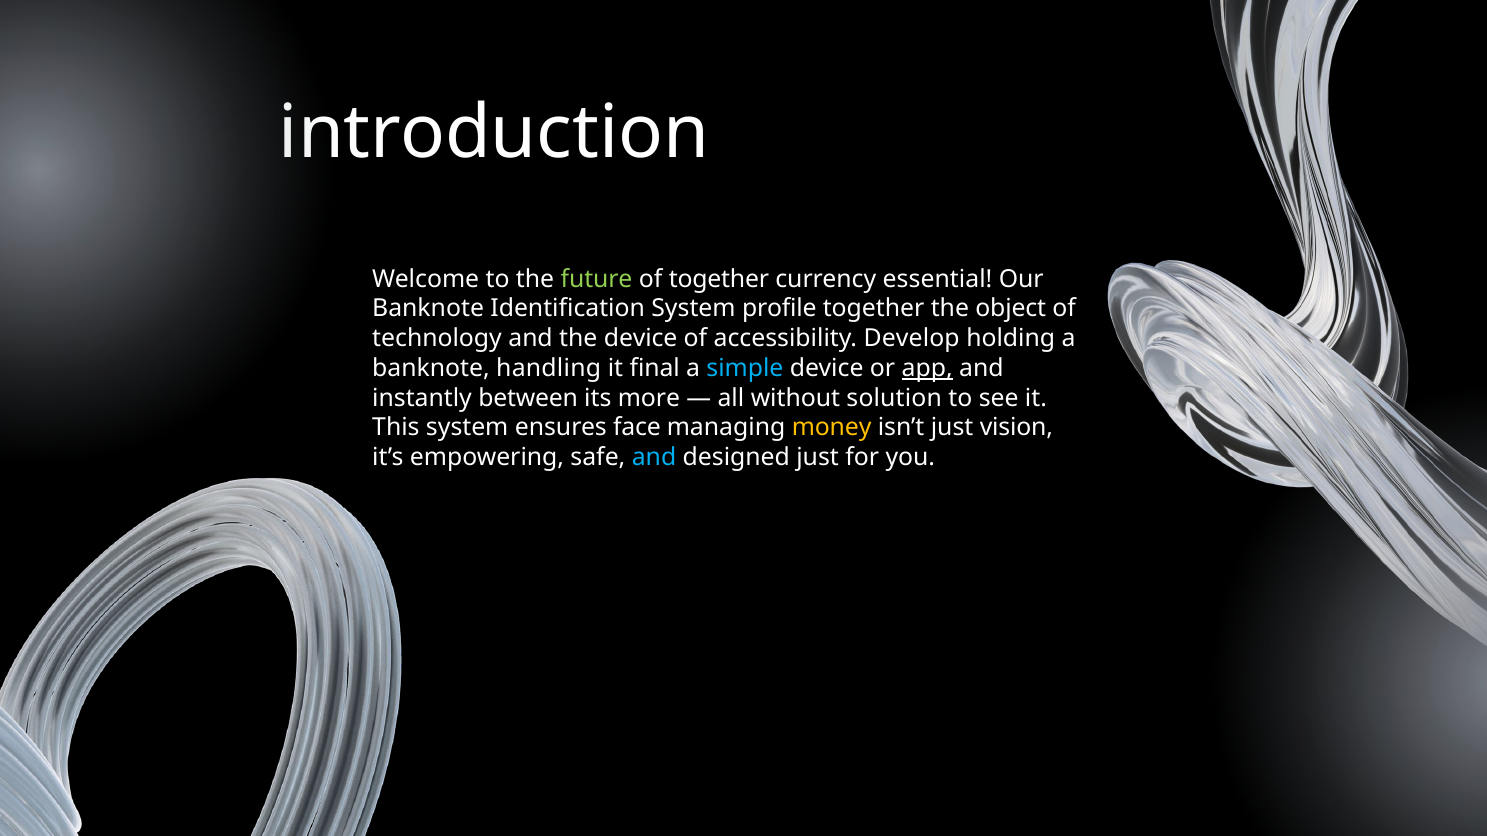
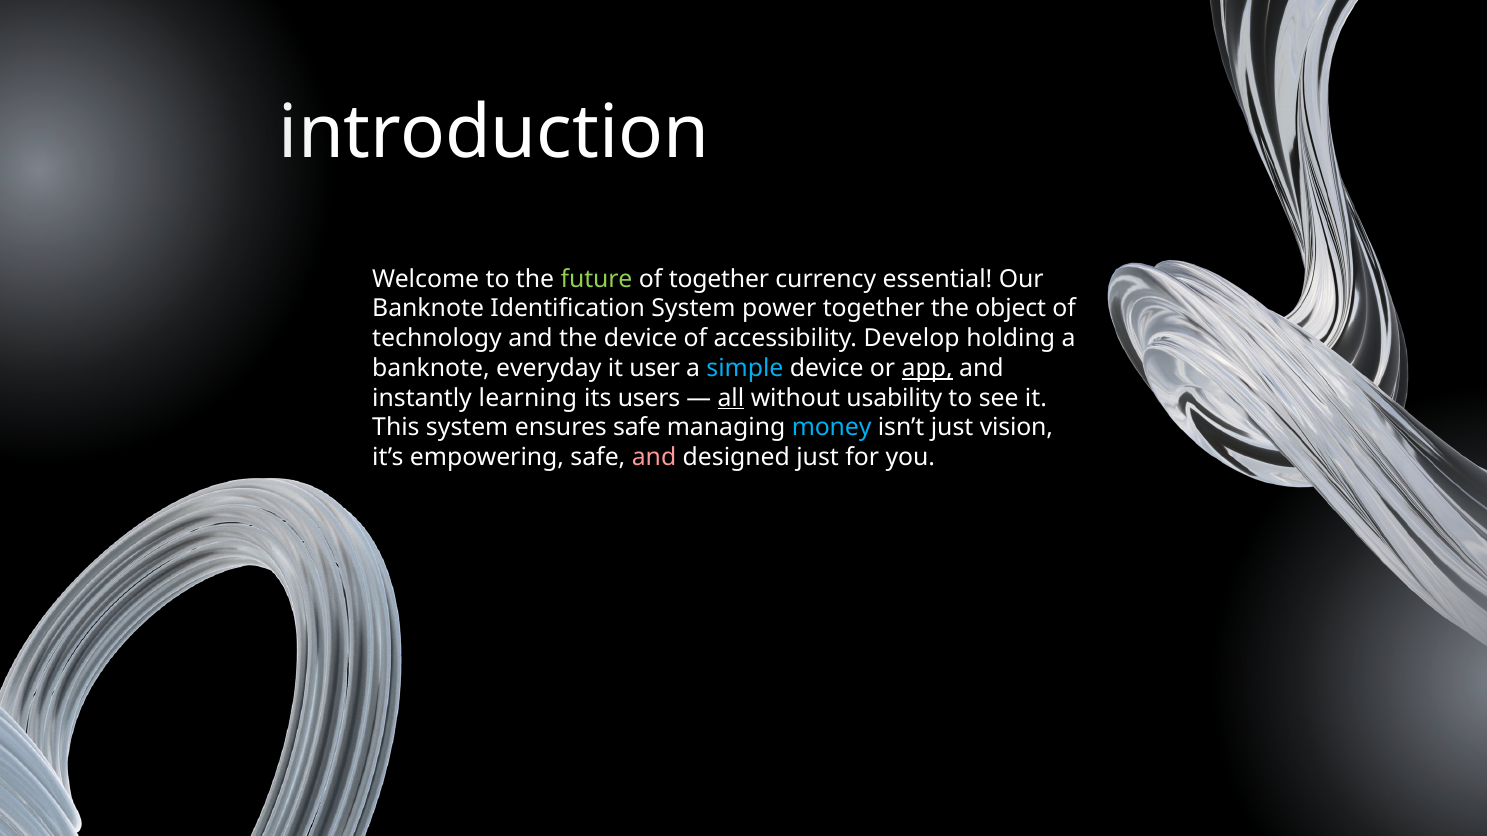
profile: profile -> power (779, 309)
handling: handling -> everyday (549, 368)
final: final -> user (655, 368)
between: between -> learning (528, 398)
more: more -> users (649, 398)
all underline: none -> present (731, 398)
solution: solution -> usability (894, 398)
ensures face: face -> safe (637, 428)
money colour: yellow -> light blue (832, 428)
and colour: light blue -> pink (654, 458)
